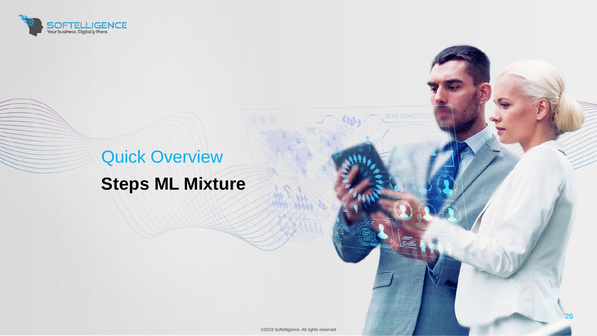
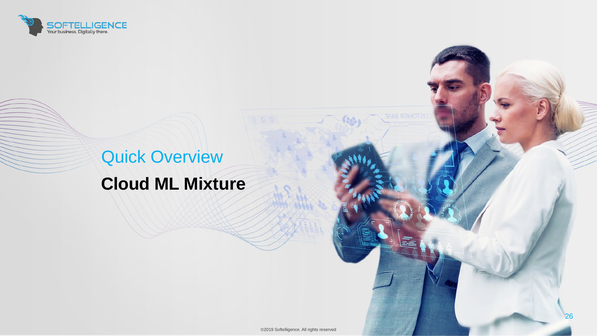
Steps: Steps -> Cloud (126, 184)
